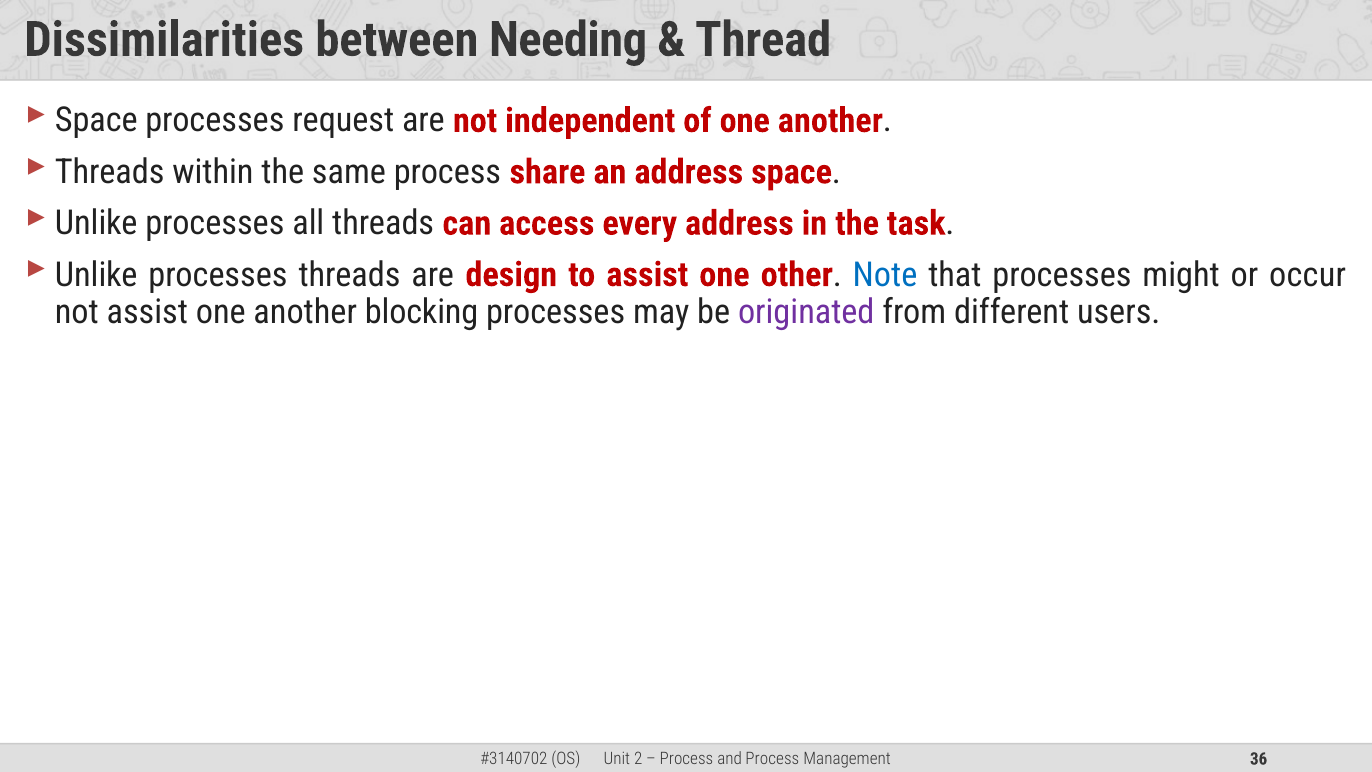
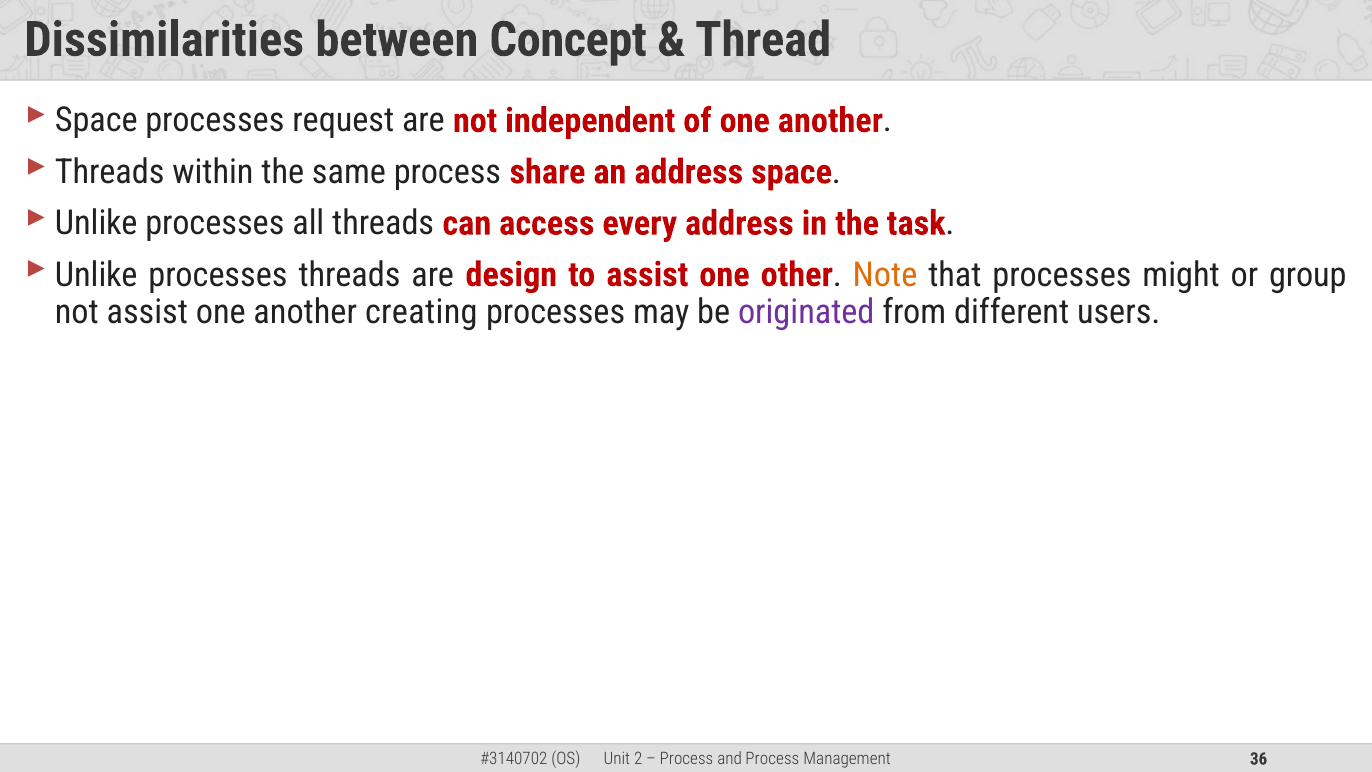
Needing: Needing -> Concept (568, 40)
Note colour: blue -> orange (885, 275)
occur: occur -> group (1308, 275)
blocking: blocking -> creating (421, 312)
